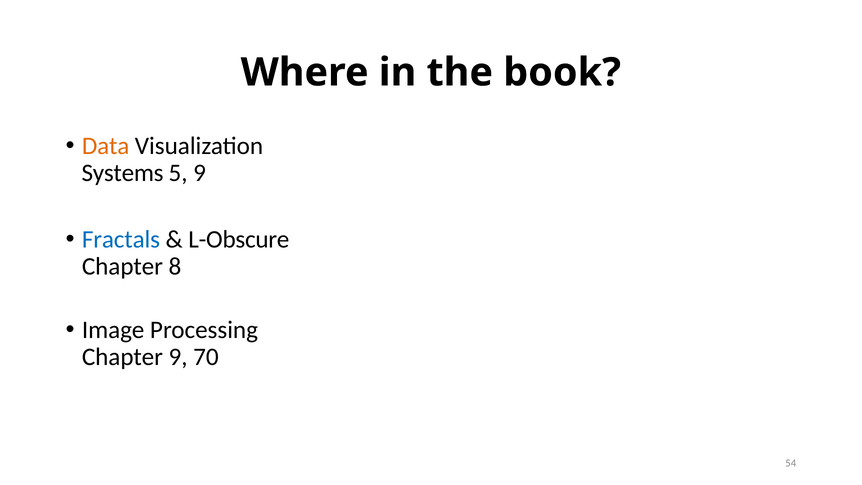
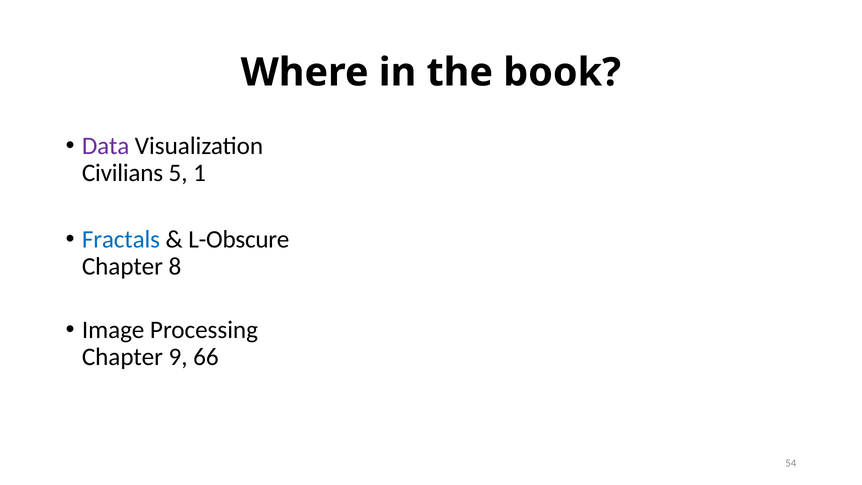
Data colour: orange -> purple (106, 146)
Systems: Systems -> Civilians (122, 173)
5 9: 9 -> 1 (199, 173)
70: 70 -> 66 (206, 357)
